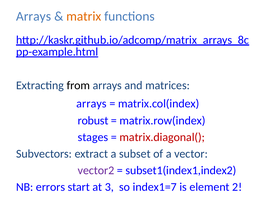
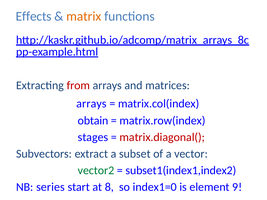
Arrays: Arrays -> Effects (34, 16)
from colour: black -> red (78, 85)
robust: robust -> obtain (93, 121)
vector2 colour: purple -> green (96, 171)
errors: errors -> series (50, 187)
3: 3 -> 8 (109, 187)
index1=7: index1=7 -> index1=0 (155, 187)
2: 2 -> 9 (237, 187)
